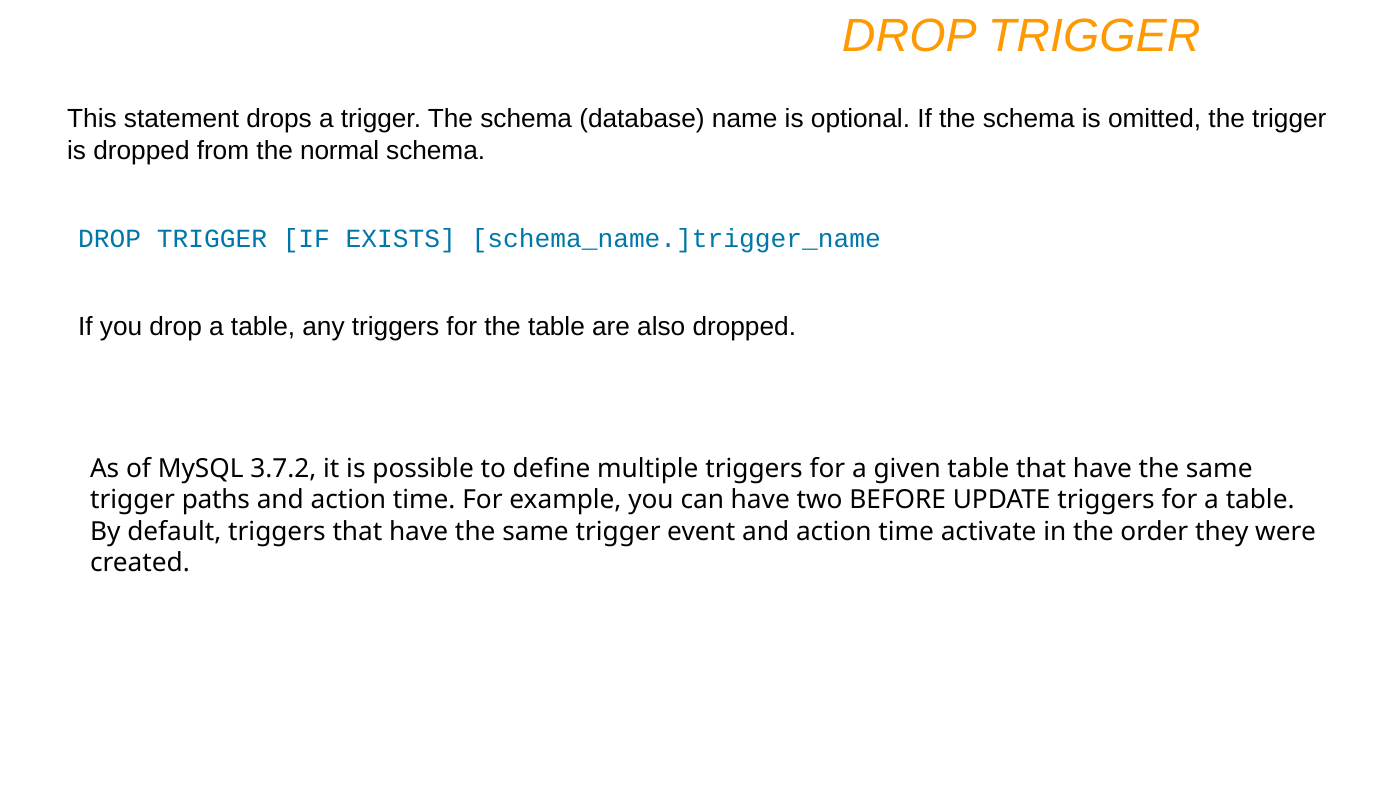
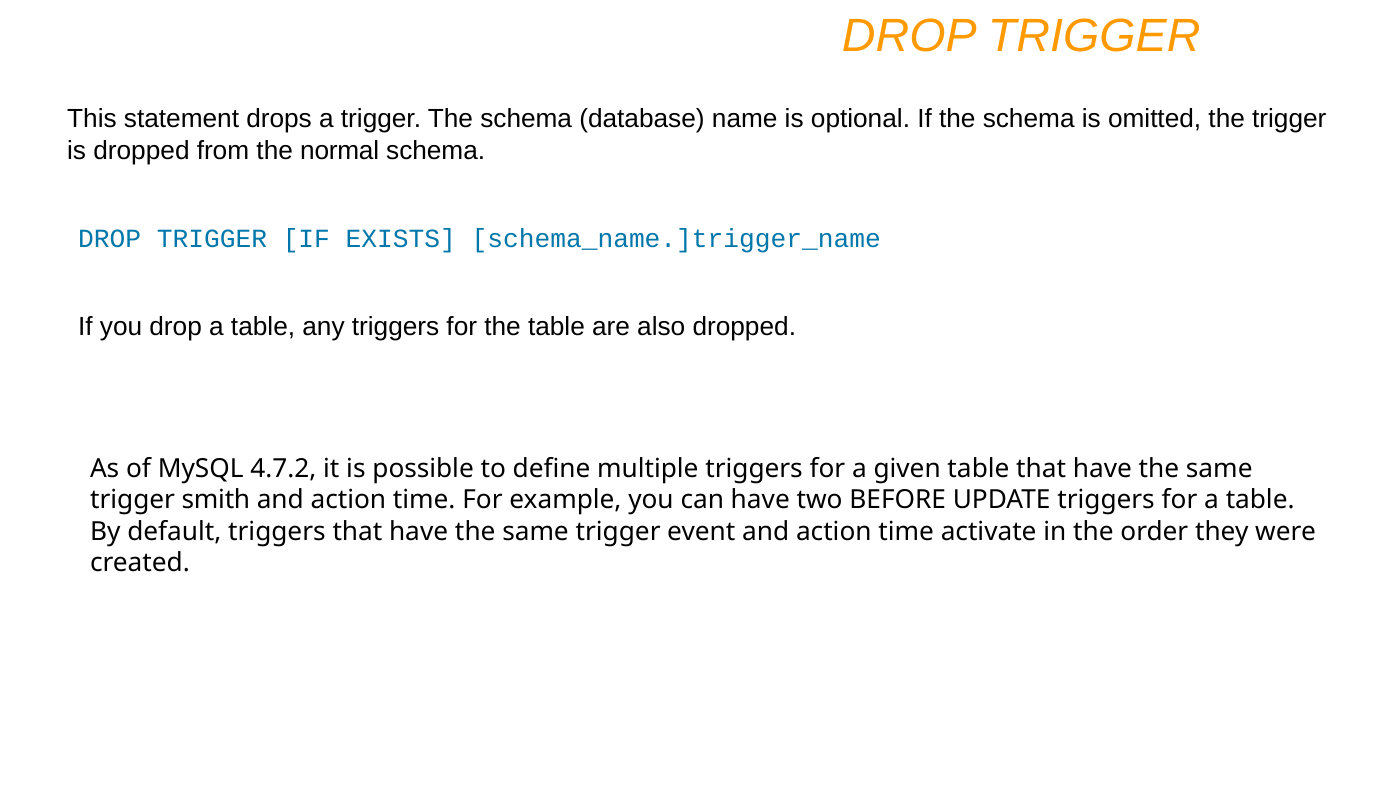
3.7.2: 3.7.2 -> 4.7.2 (283, 469)
paths: paths -> smith (216, 500)
